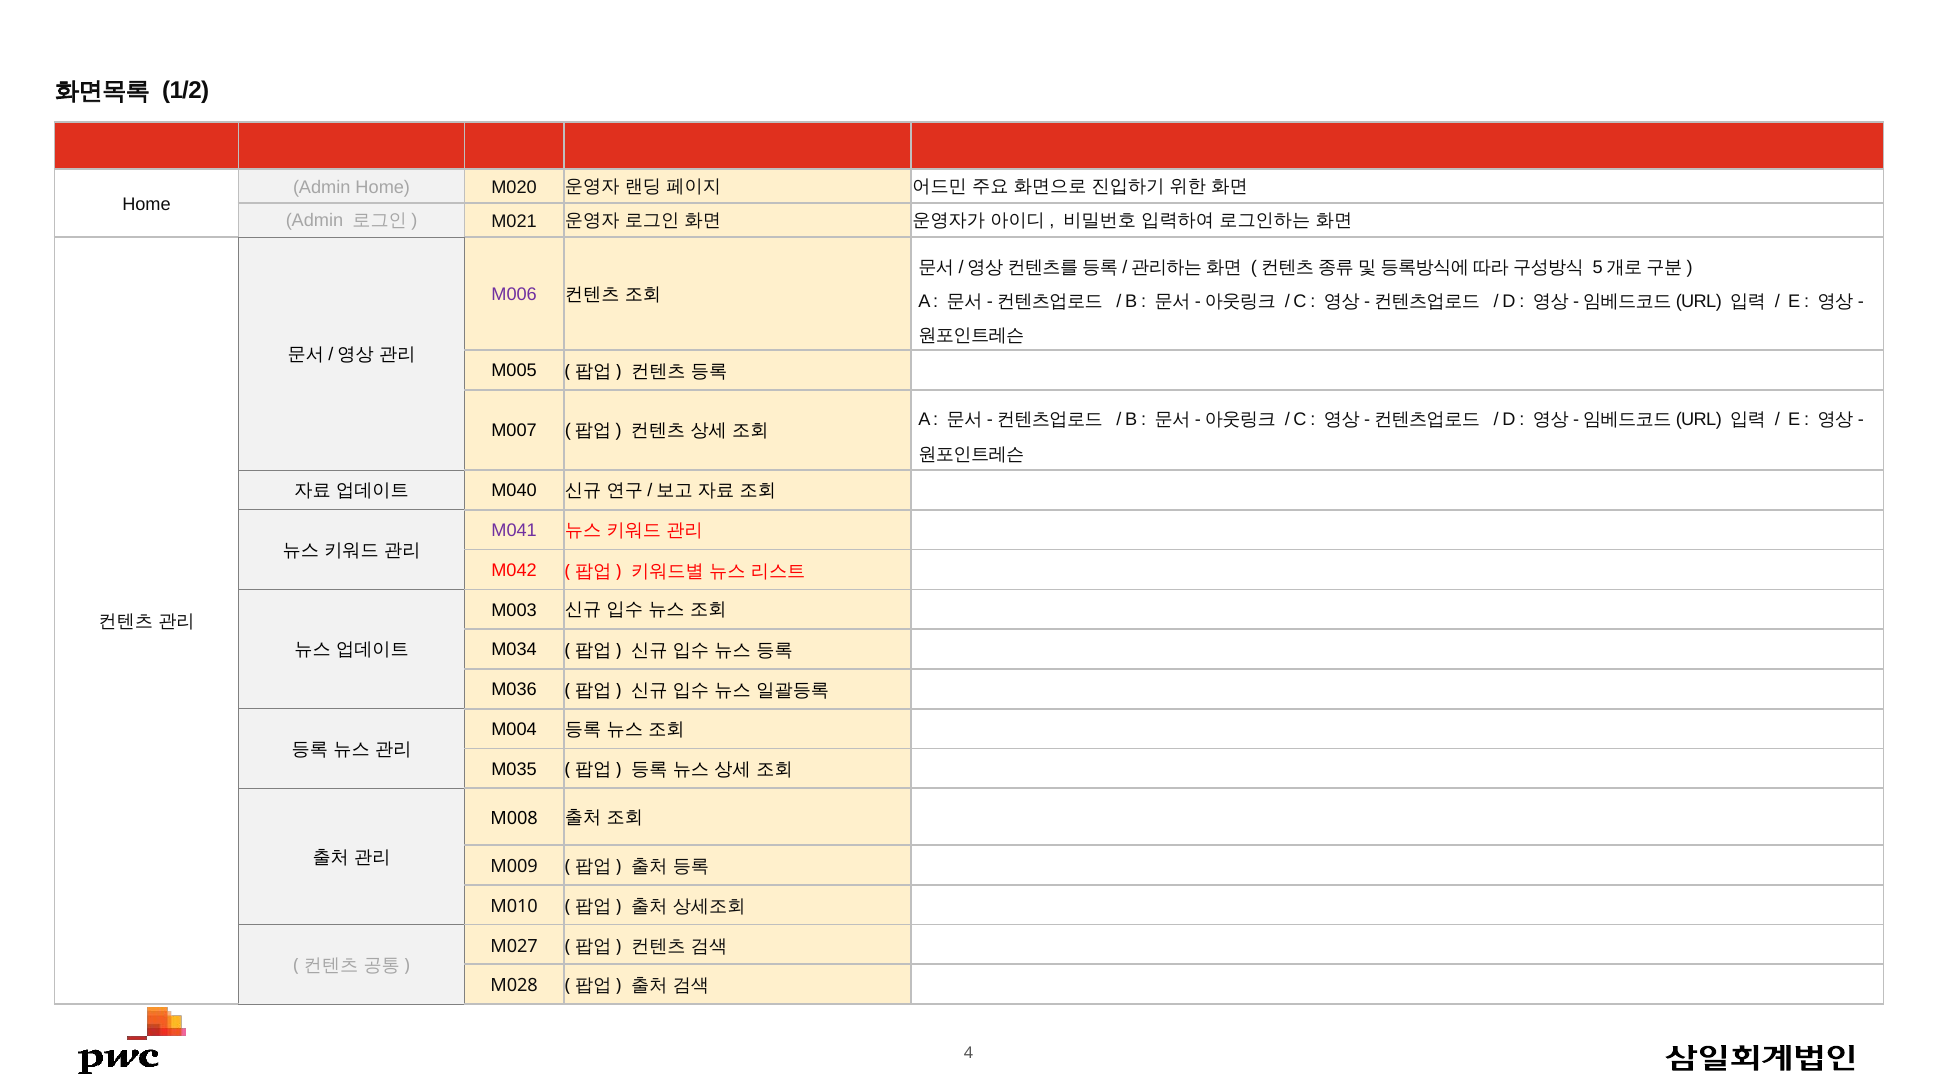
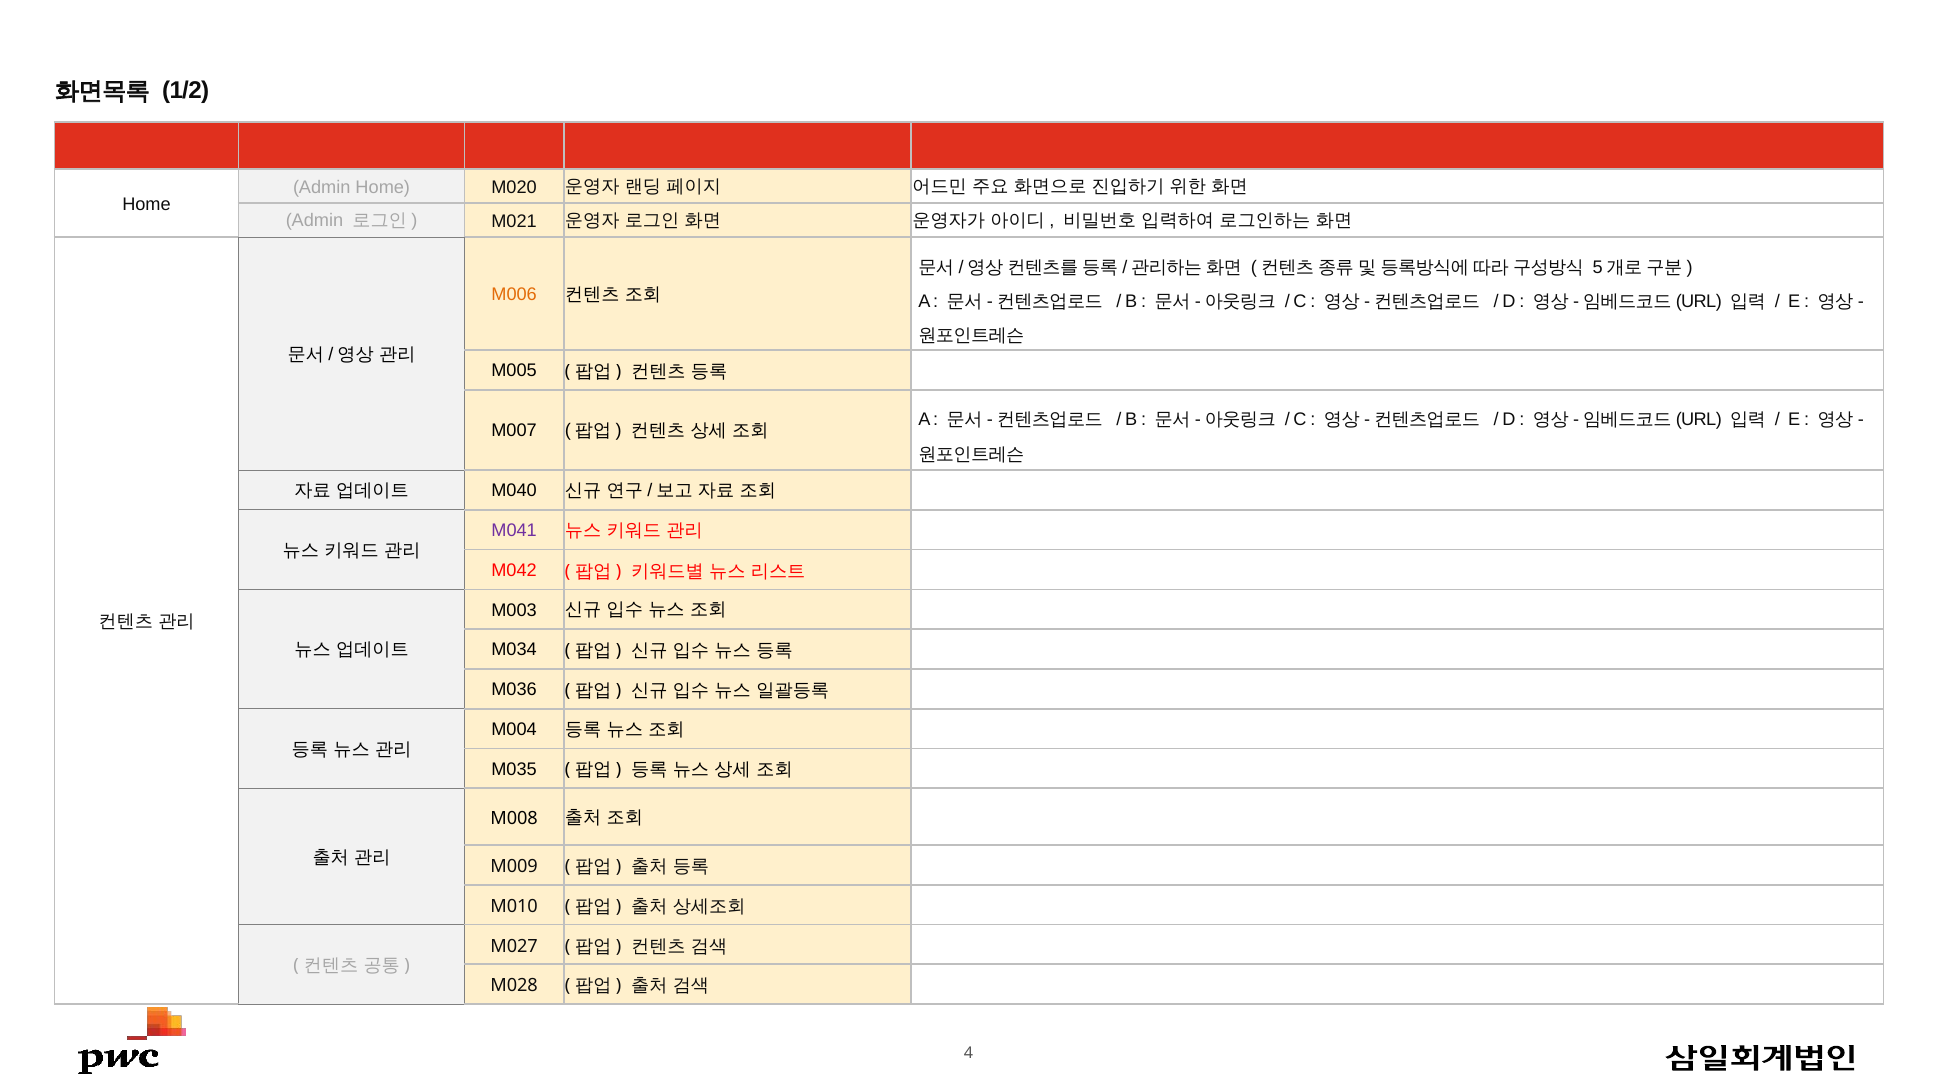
M006 colour: purple -> orange (514, 294)
